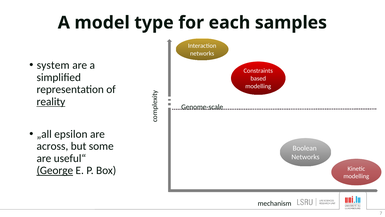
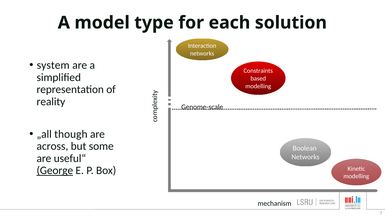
samples: samples -> solution (291, 23)
reality underline: present -> none (51, 101)
epsilon: epsilon -> though (71, 134)
